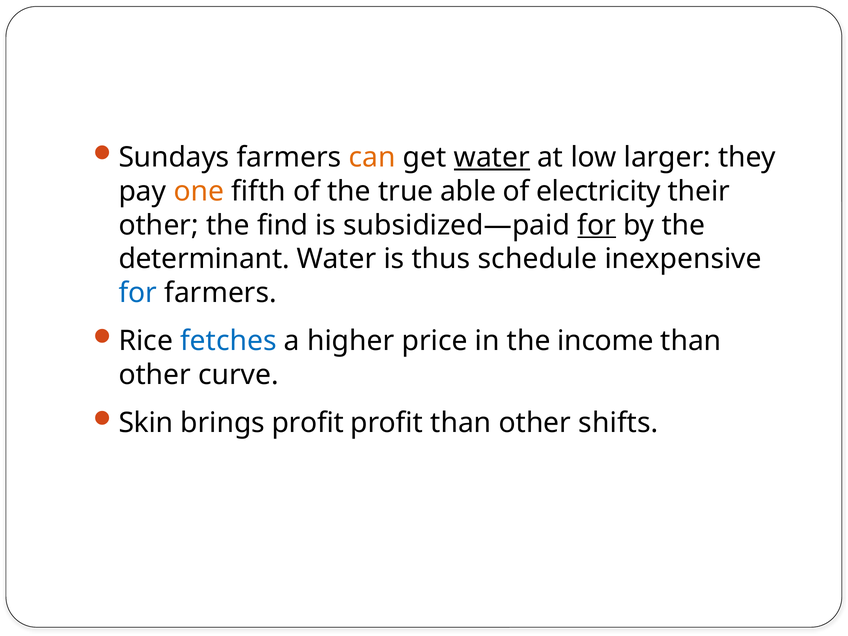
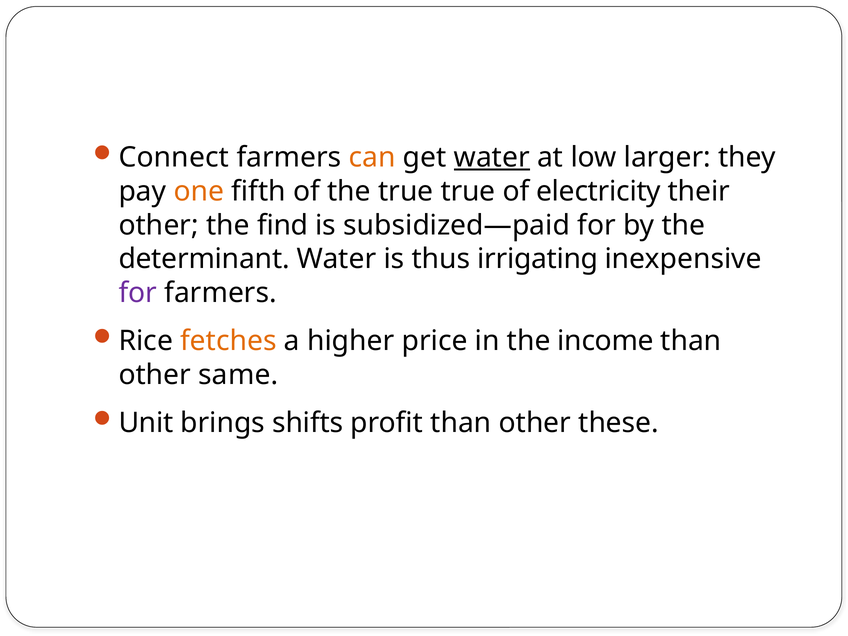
Sundays: Sundays -> Connect (174, 157)
true able: able -> true (468, 191)
for underline: present -> none (597, 225)
schedule: schedule -> irrigating (538, 259)
for colour: blue -> purple (138, 293)
fetches colour: blue -> orange (228, 341)
curve: curve -> same (238, 375)
Skin: Skin -> Unit (146, 423)
brings profit: profit -> shifts (308, 423)
shifts: shifts -> these (619, 423)
